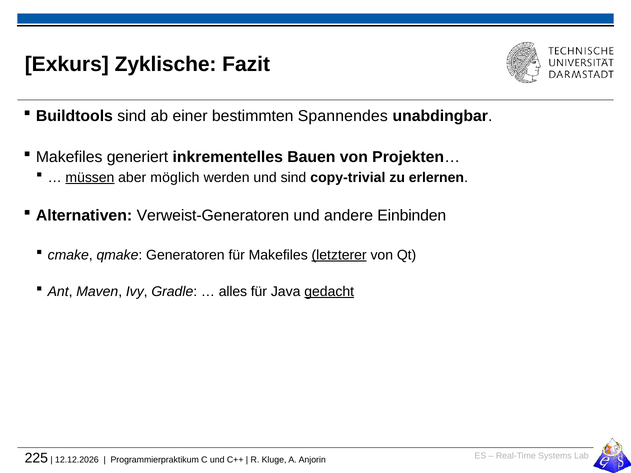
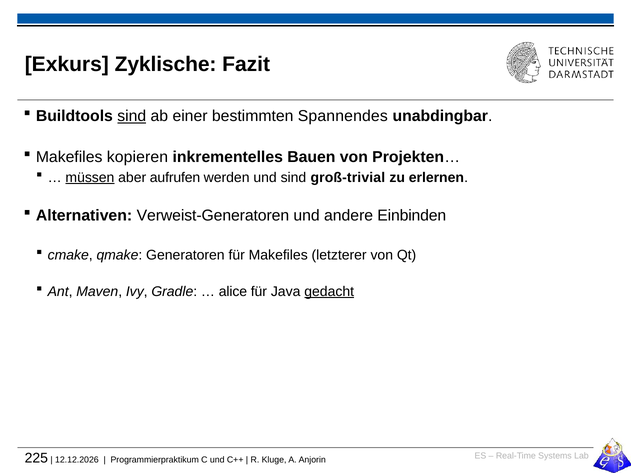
sind underline: none -> present (132, 116)
generiert: generiert -> kopieren (137, 157)
möglich: möglich -> aufrufen (175, 178)
copy-trivial: copy-trivial -> groß-trivial (348, 178)
letzterer underline: present -> none (339, 255)
alles: alles -> alice (233, 292)
